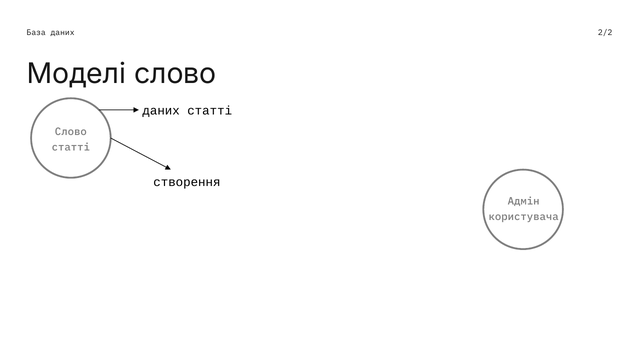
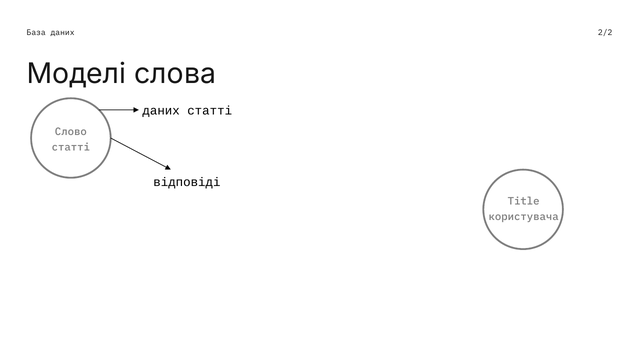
Моделі слово: слово -> слова (175, 74)
створення: створення -> відповіді (187, 182)
Адмін: Адмін -> Title (524, 202)
